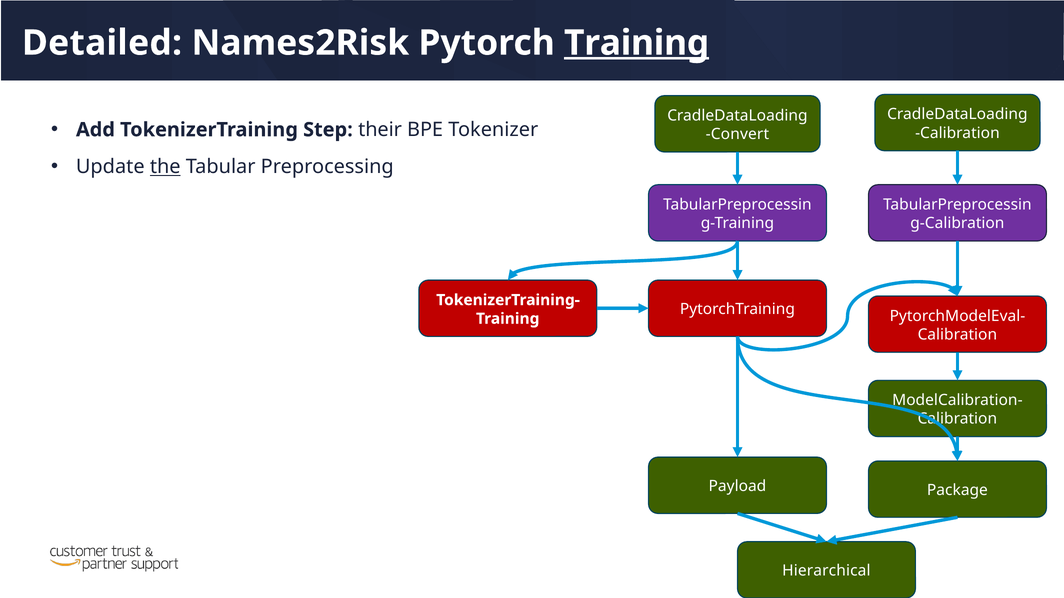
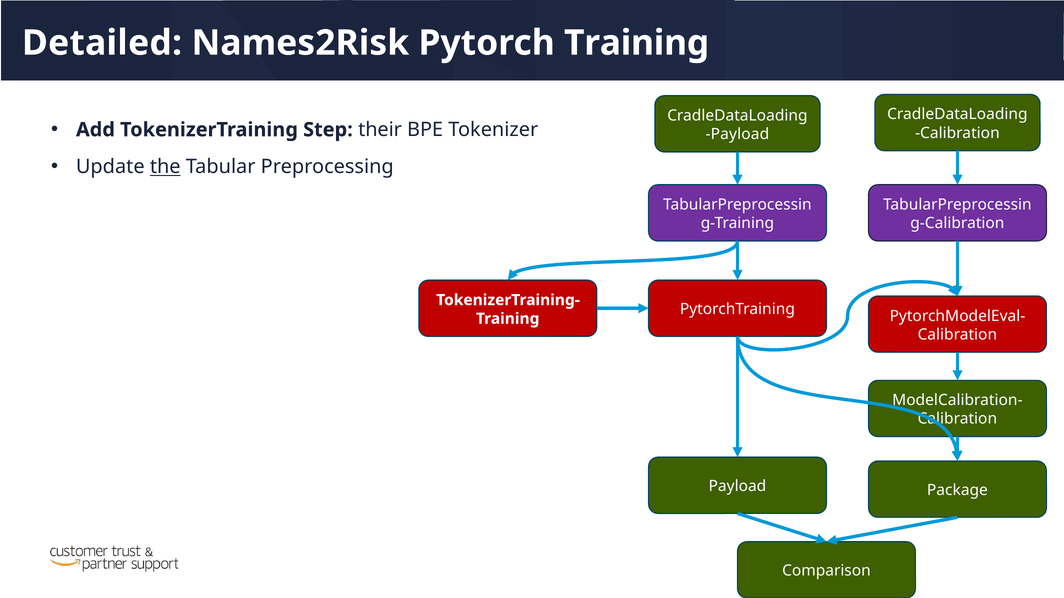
Training underline: present -> none (637, 43)
Convert: Convert -> Payload (737, 134)
Hierarchical: Hierarchical -> Comparison (826, 571)
